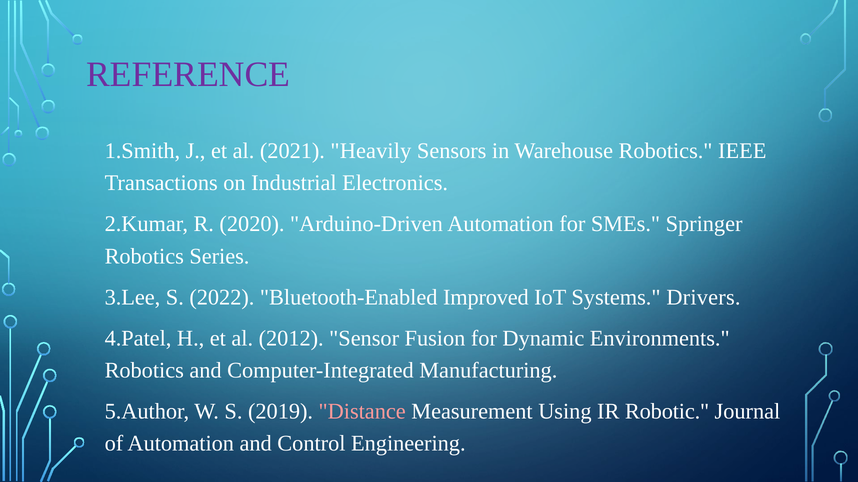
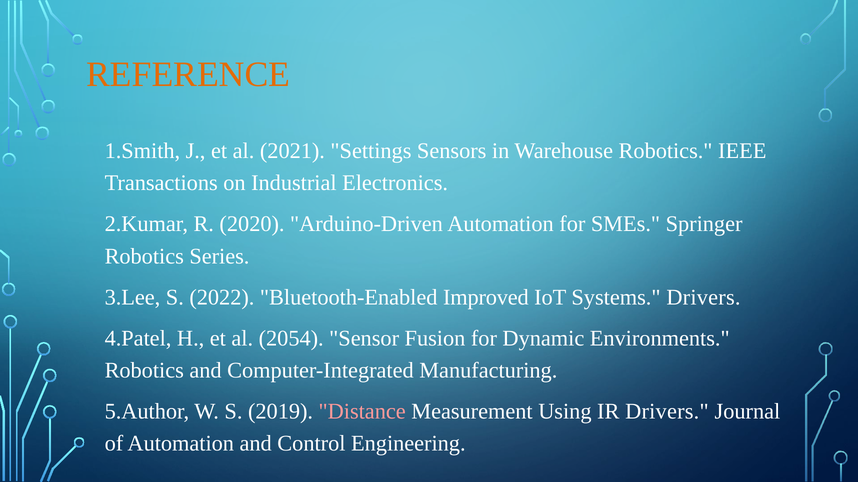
REFERENCE colour: purple -> orange (188, 75)
Heavily: Heavily -> Settings (371, 151)
2012: 2012 -> 2054 (291, 339)
IR Robotic: Robotic -> Drivers (667, 412)
